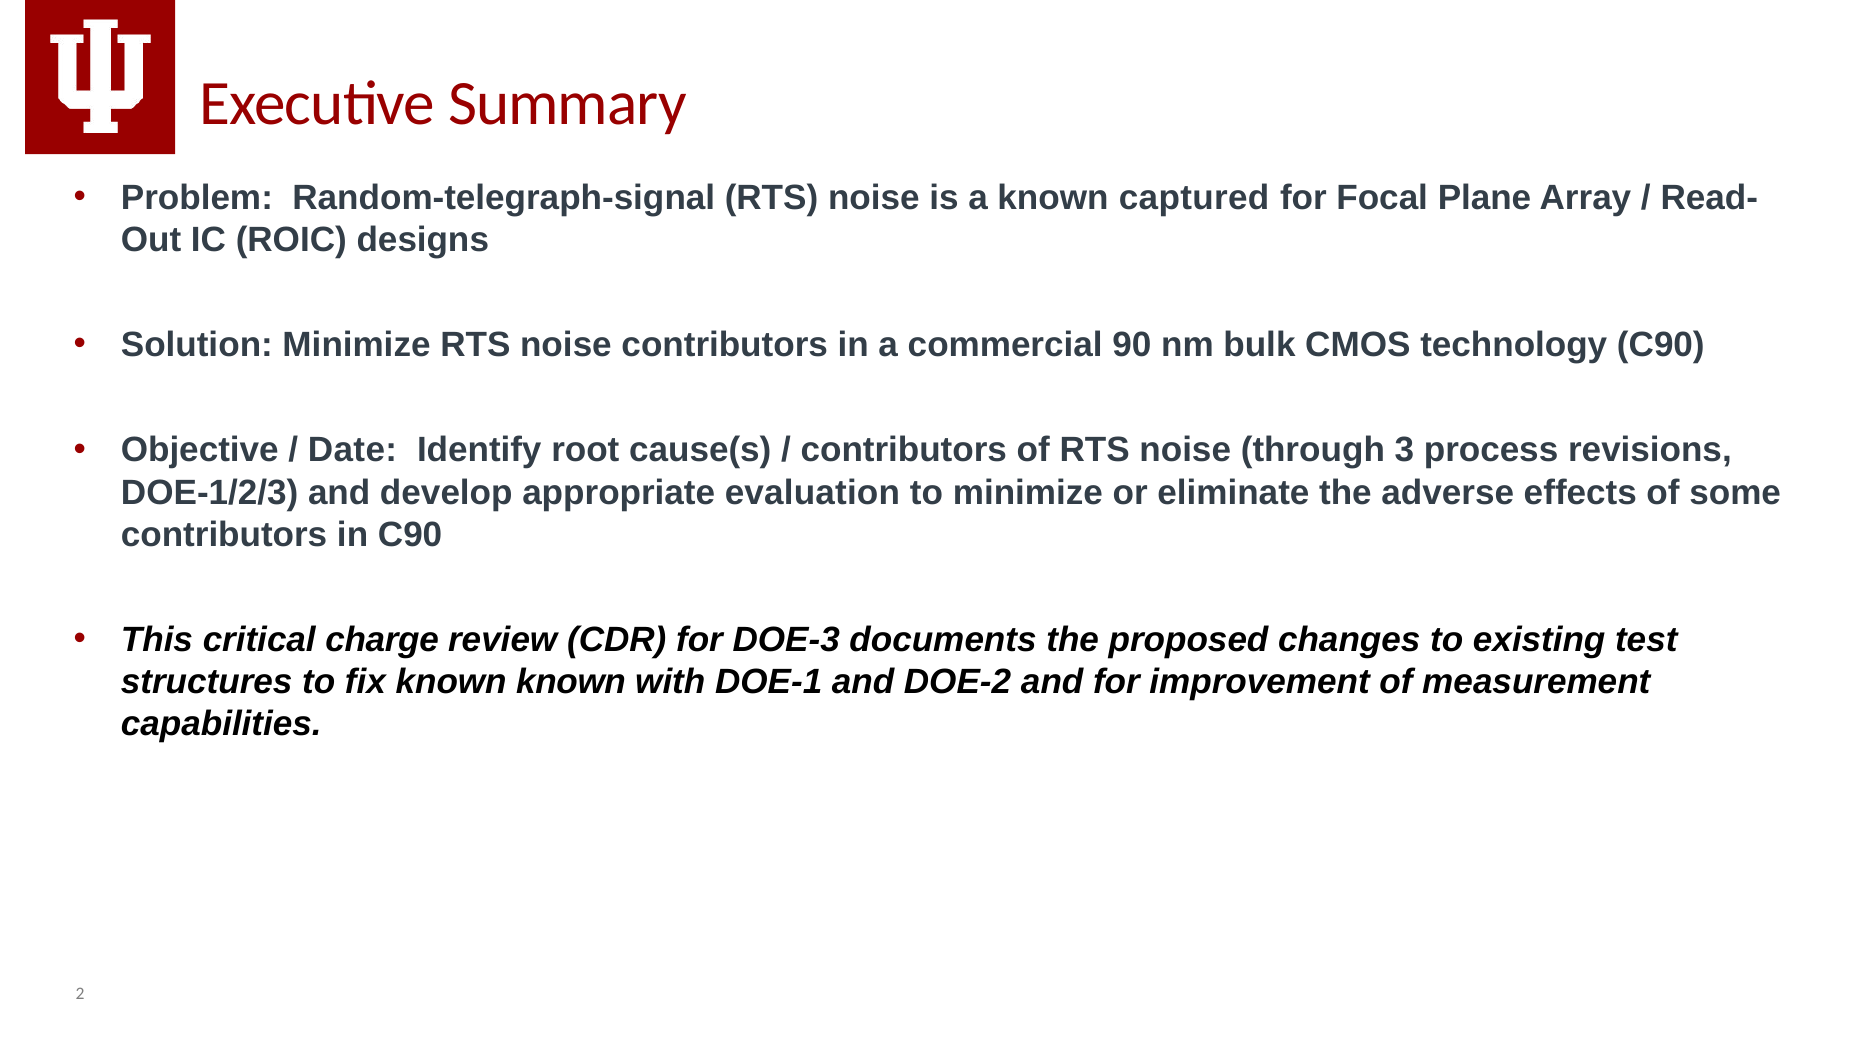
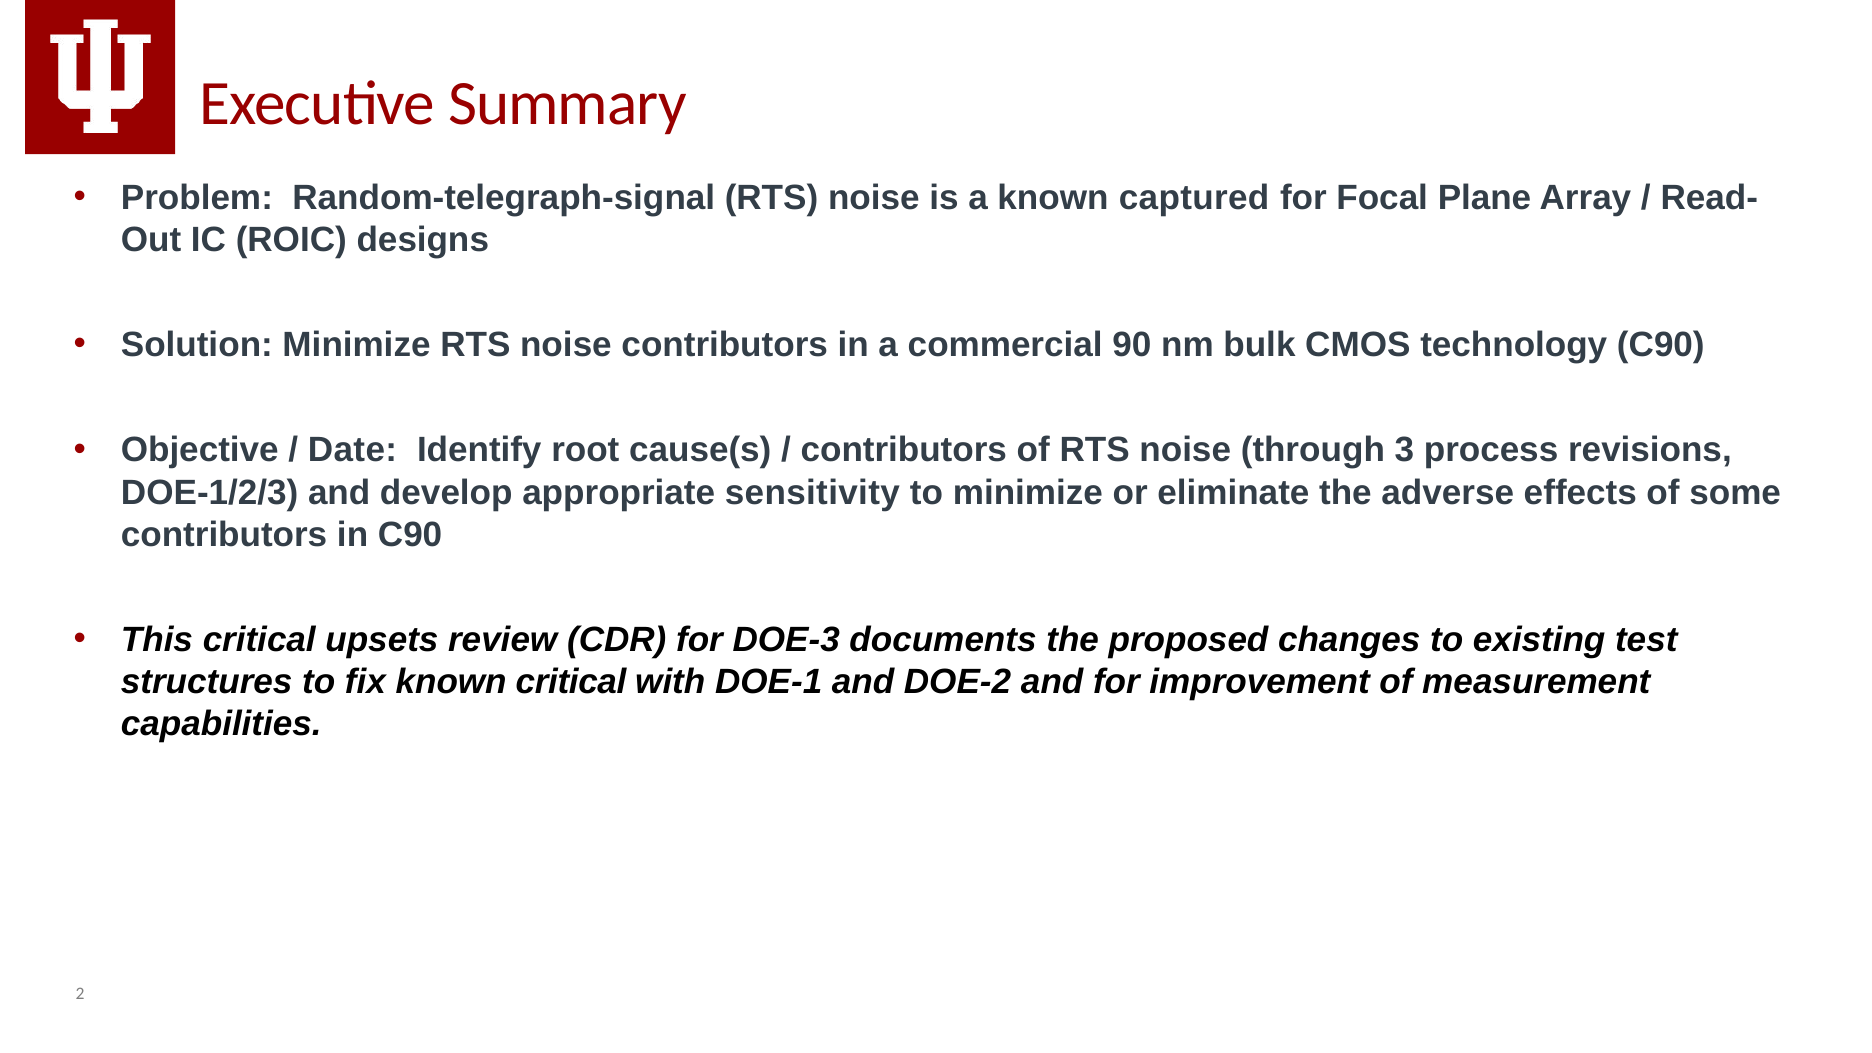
evaluation: evaluation -> sensitivity (812, 492)
charge: charge -> upsets (382, 640)
known known: known -> critical (571, 682)
